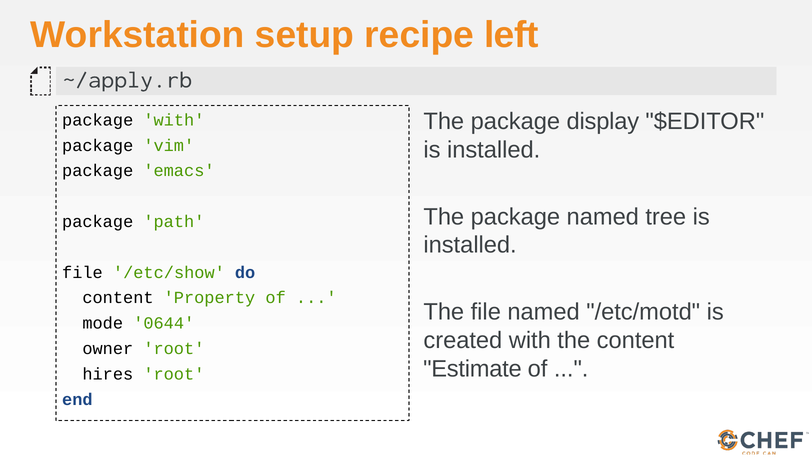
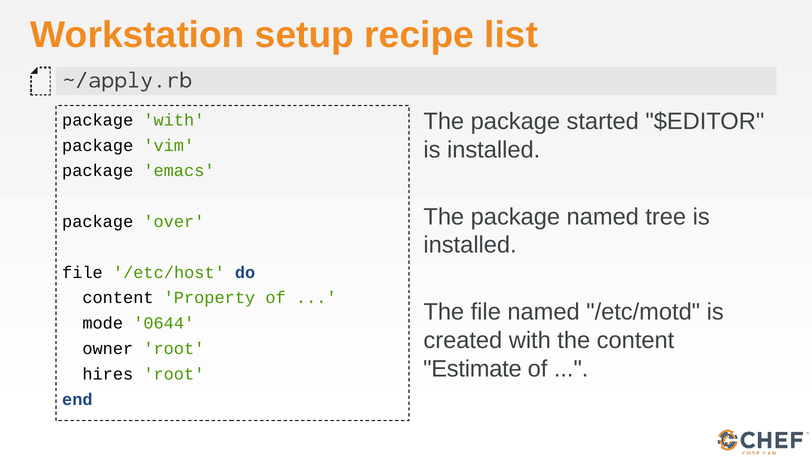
left: left -> list (511, 35)
display: display -> started (603, 121)
path: path -> over (174, 222)
/etc/show: /etc/show -> /etc/host (169, 272)
